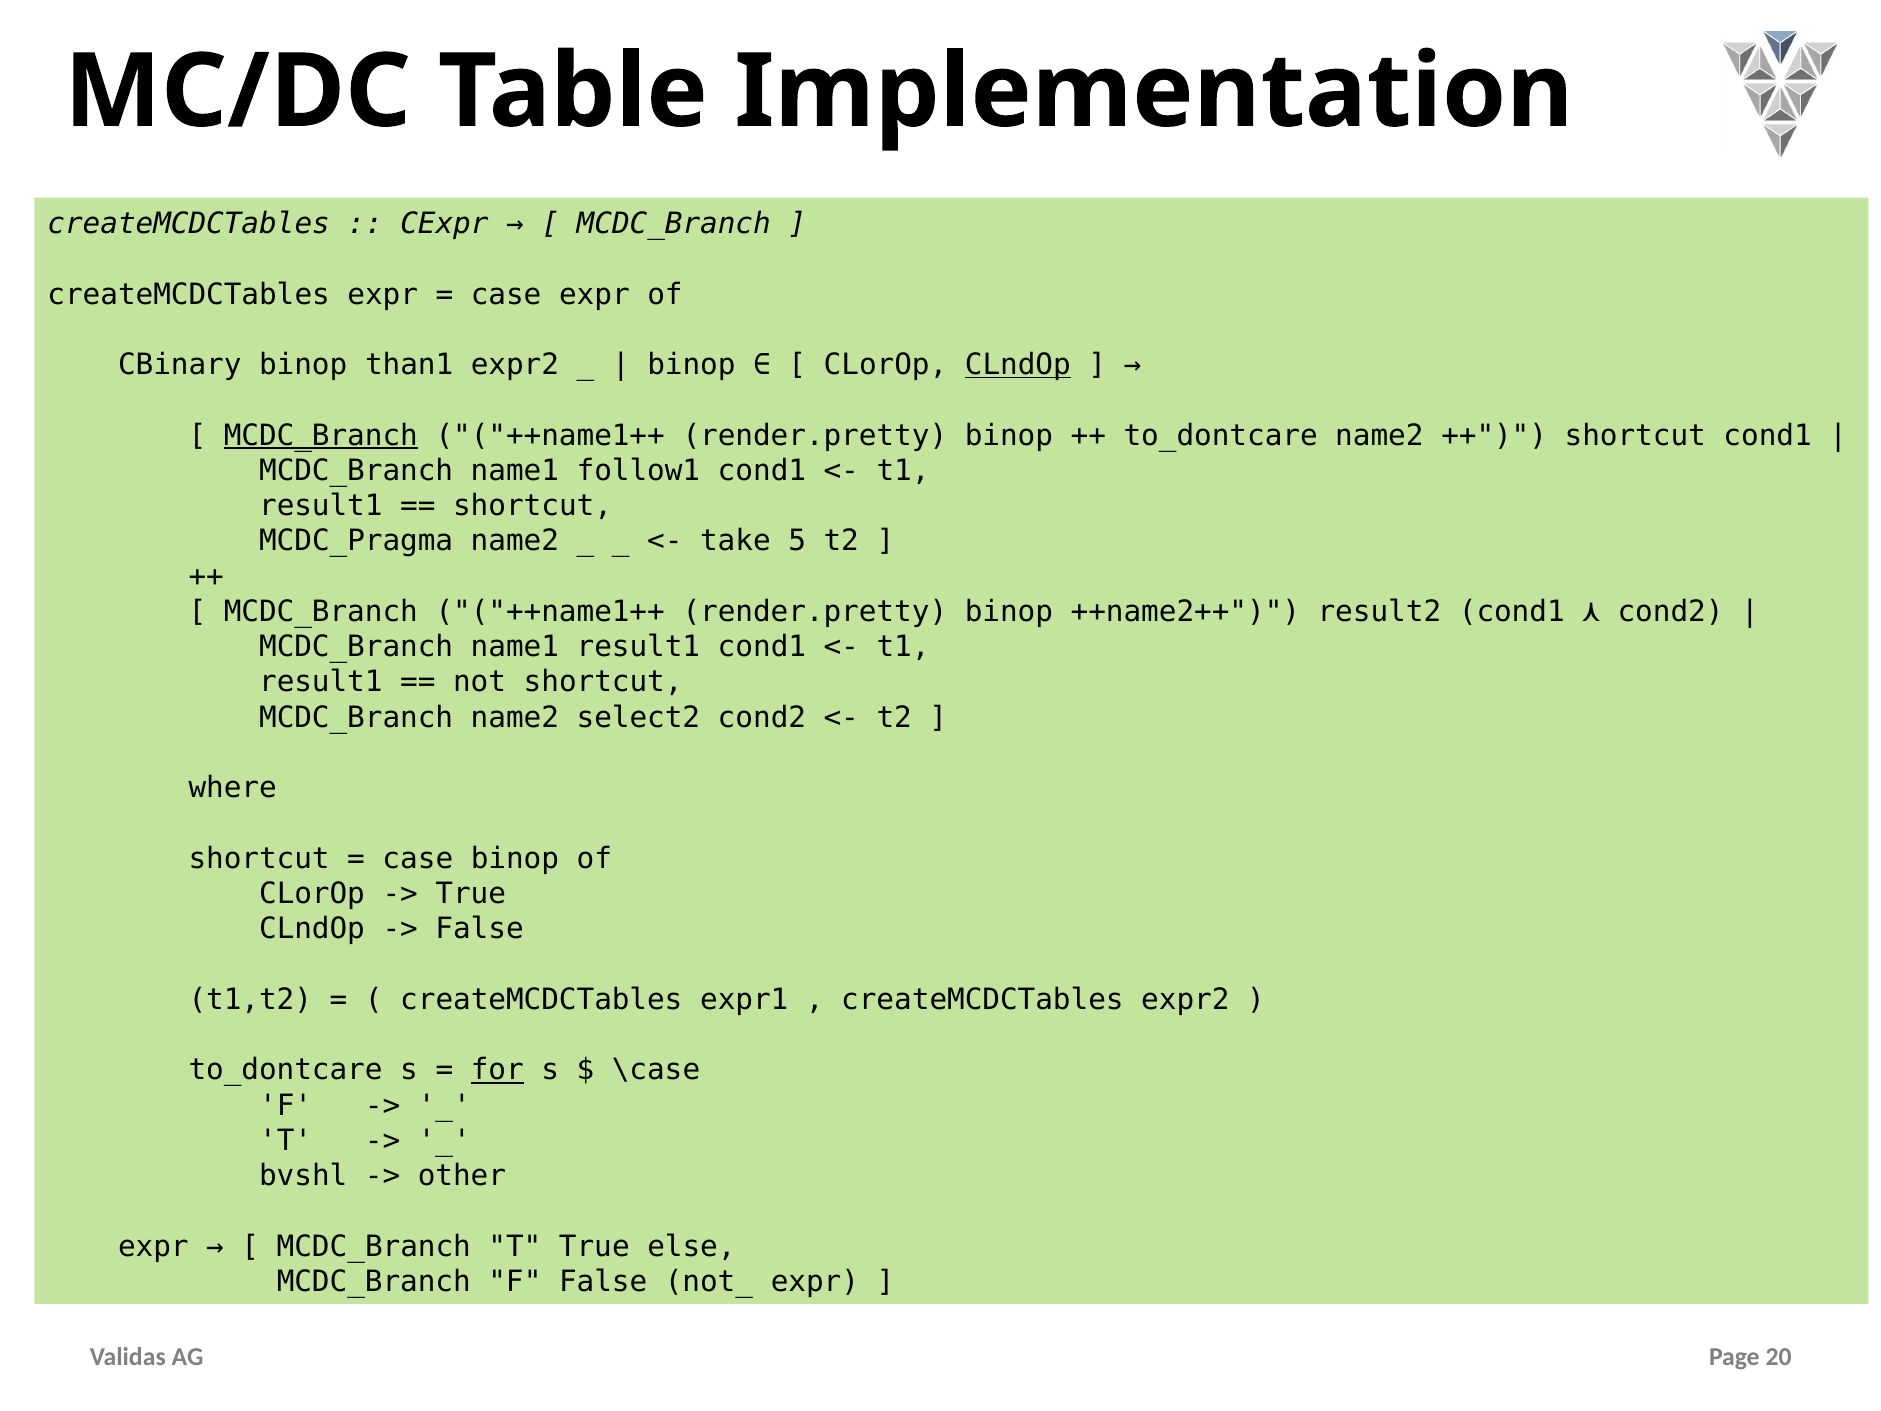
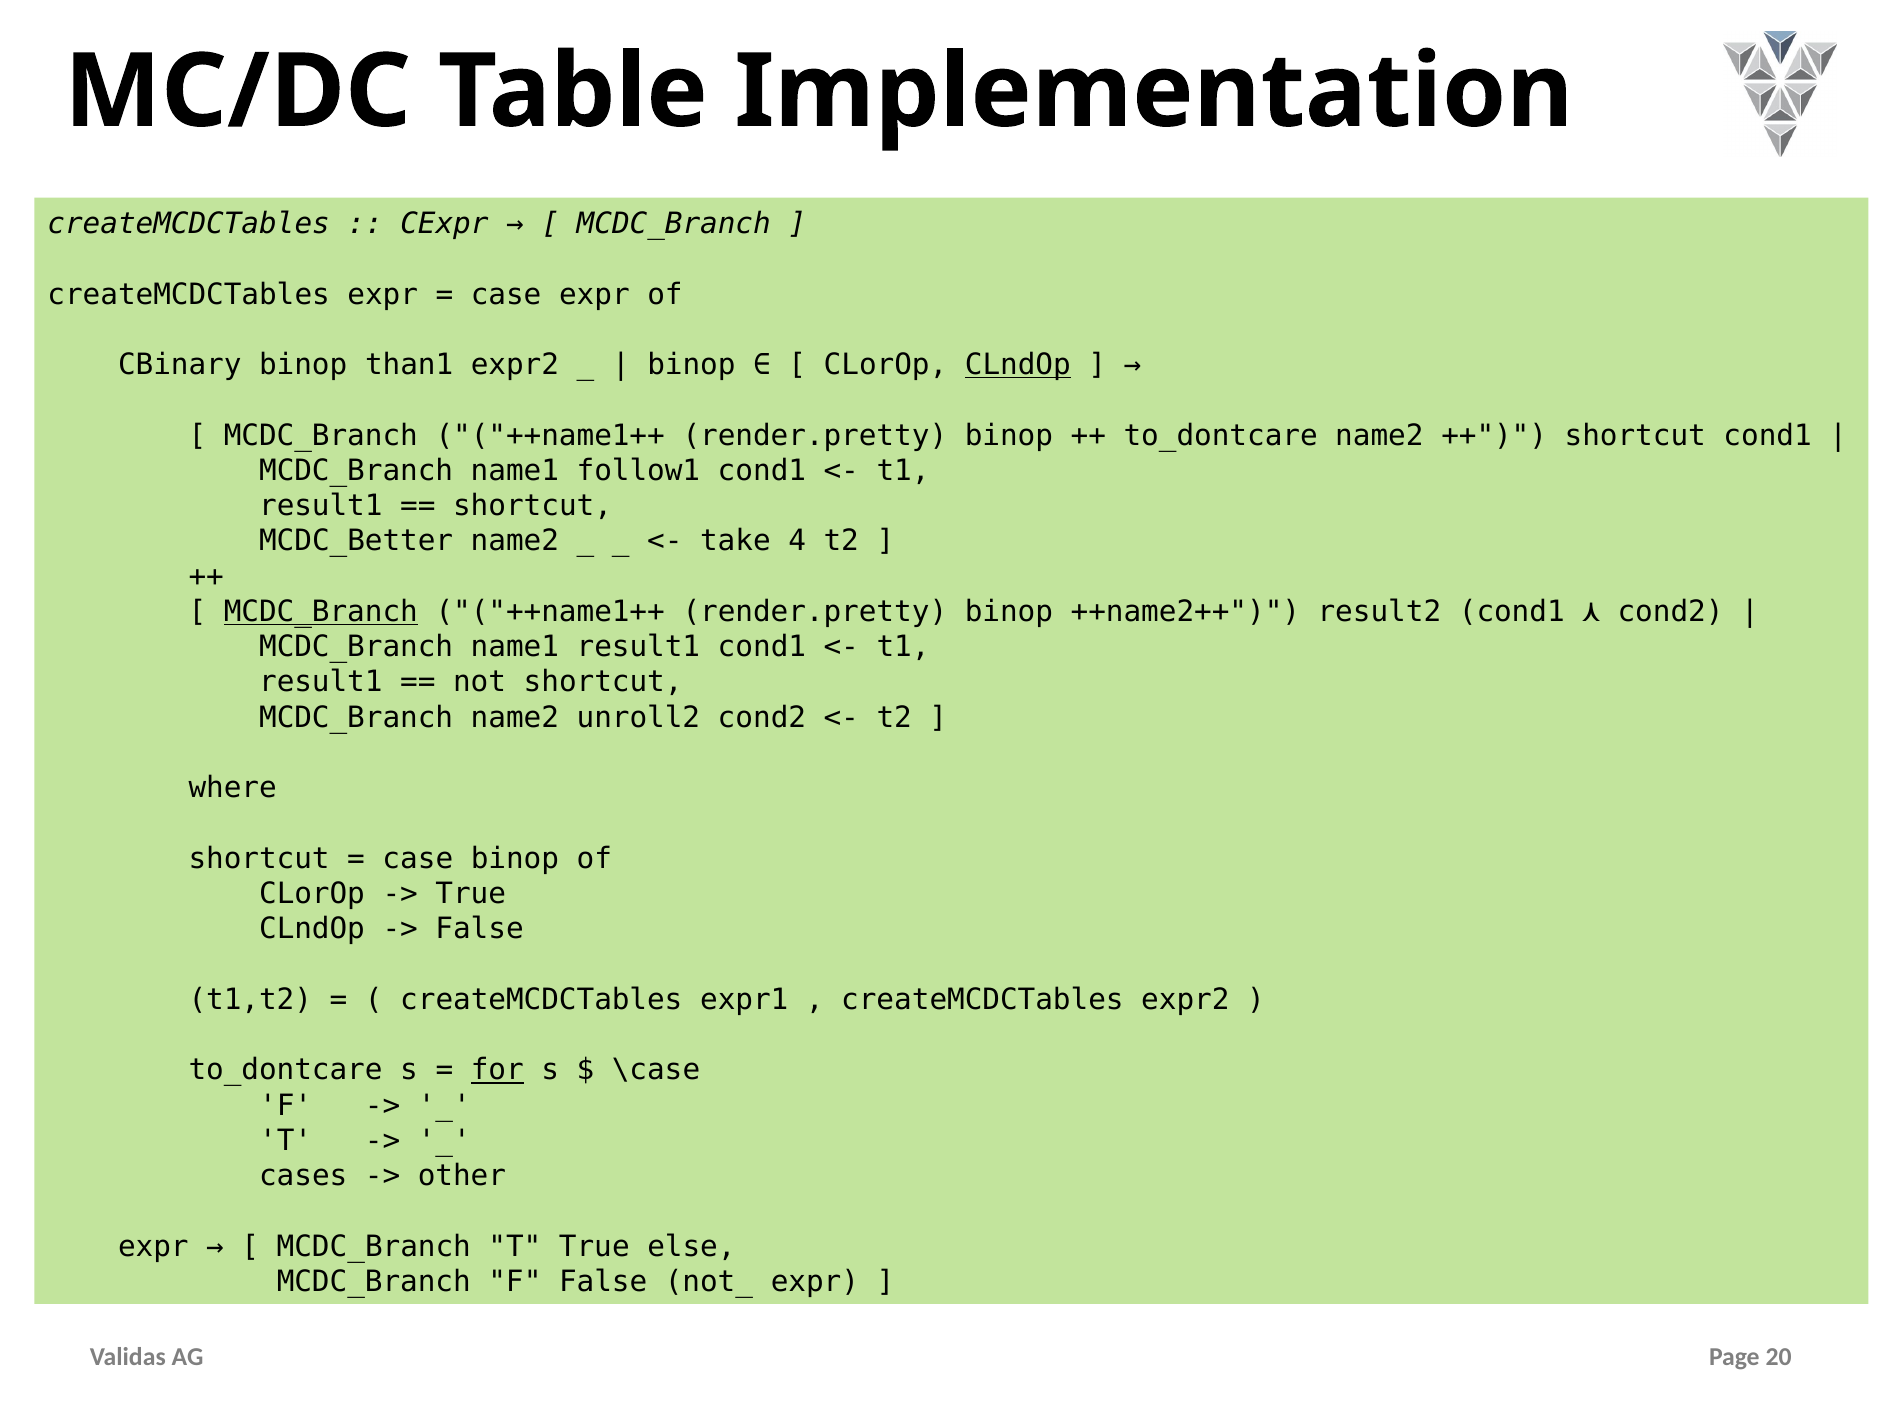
MCDC_Branch underline: present -> none (321, 435)
MCDC_Pragma: MCDC_Pragma -> MCDC_Better (356, 541)
5: 5 -> 4 (797, 541)
MCDC_Branch underline: none -> present (321, 612)
select2: select2 -> unroll2 (638, 717)
bvshl: bvshl -> cases (303, 1176)
